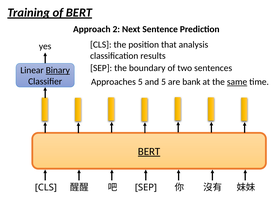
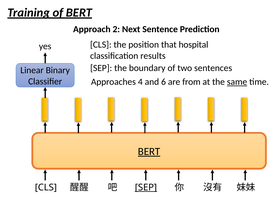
analysis: analysis -> hospital (193, 45)
Binary underline: present -> none (58, 70)
Approaches 5: 5 -> 4 (140, 82)
and 5: 5 -> 6 (164, 82)
bank: bank -> from (191, 82)
SEP underline: none -> present (146, 188)
